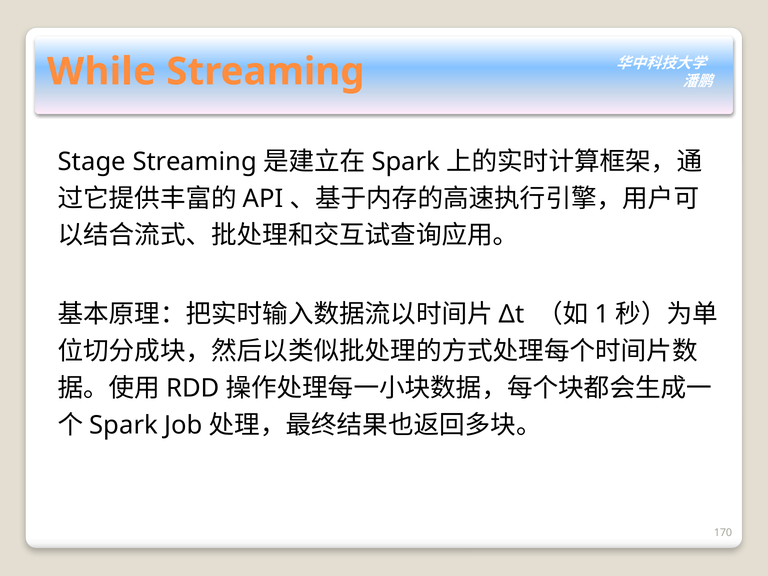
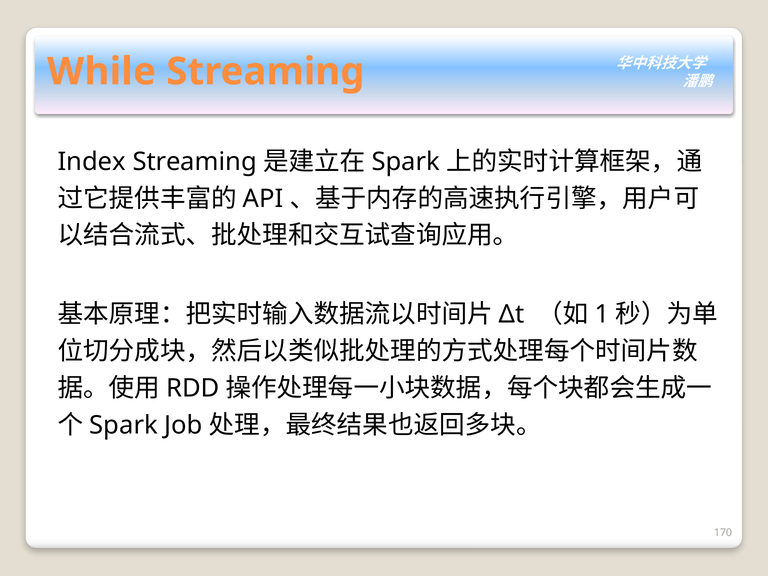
Stage: Stage -> Index (92, 162)
